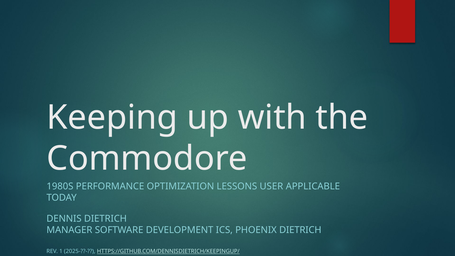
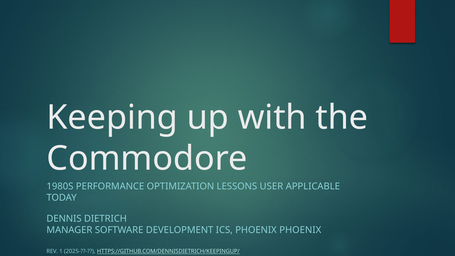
PHOENIX DIETRICH: DIETRICH -> PHOENIX (300, 230)
